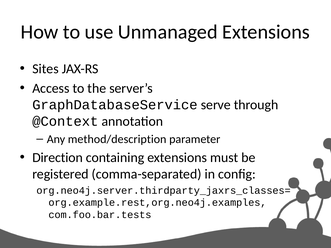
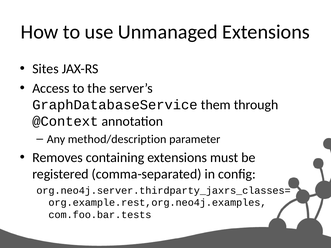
serve: serve -> them (216, 105)
Direction: Direction -> Removes (58, 158)
